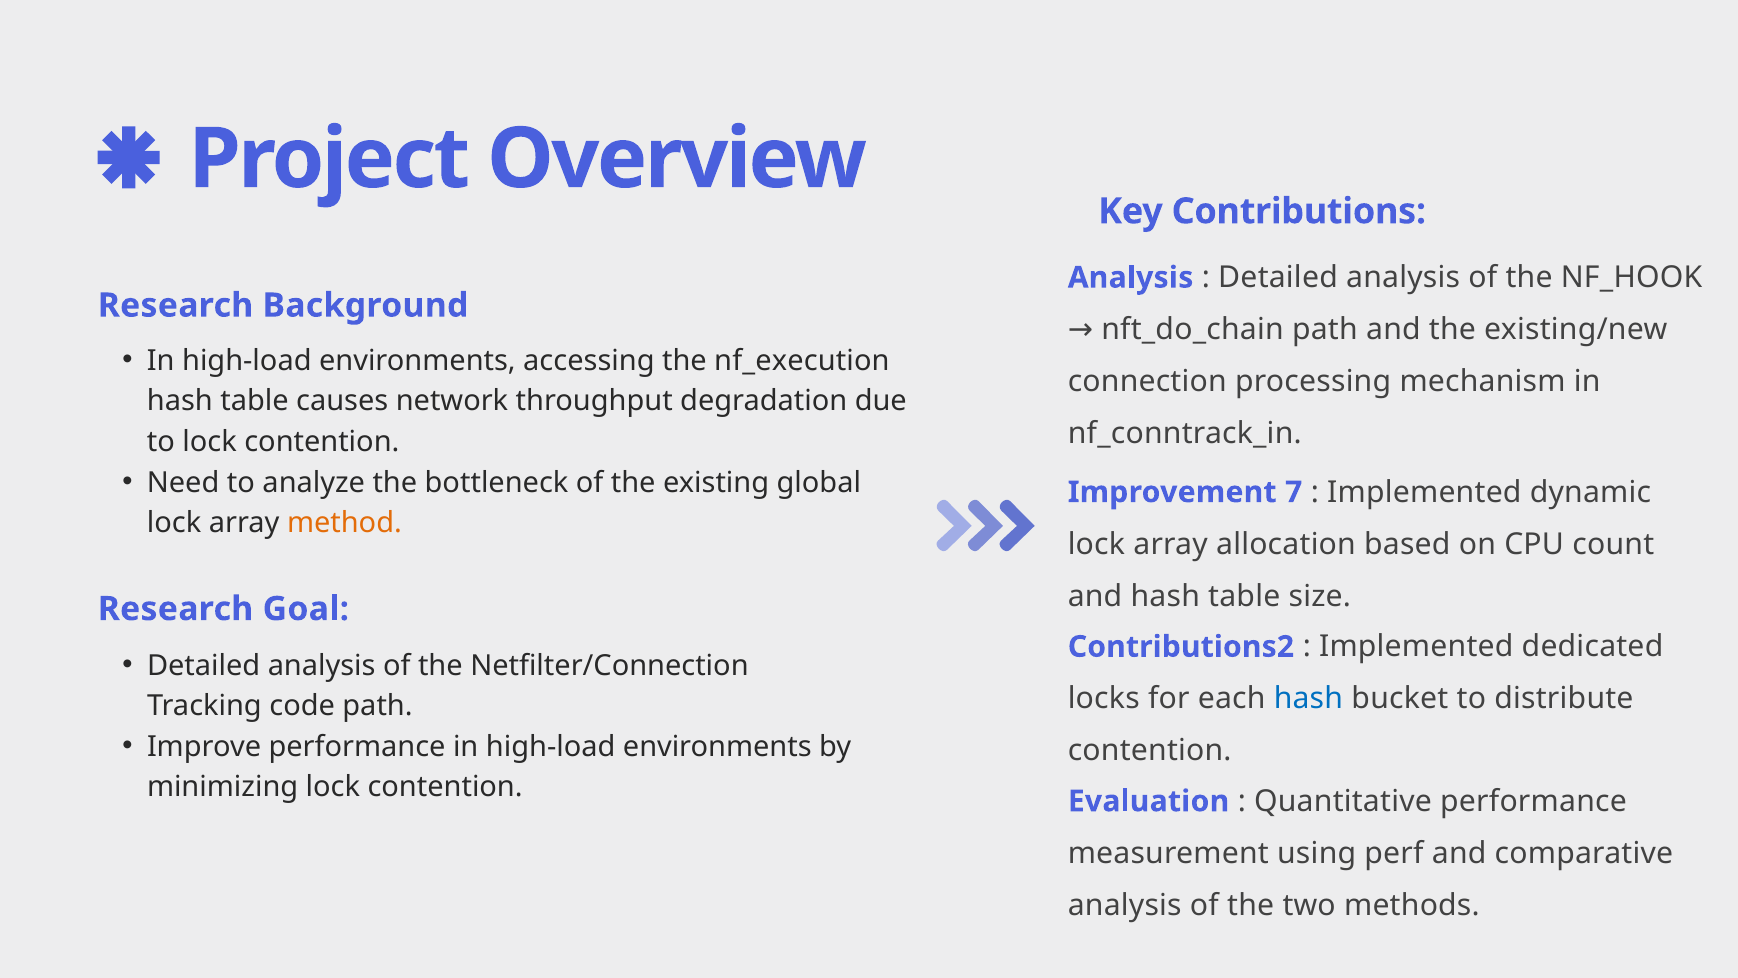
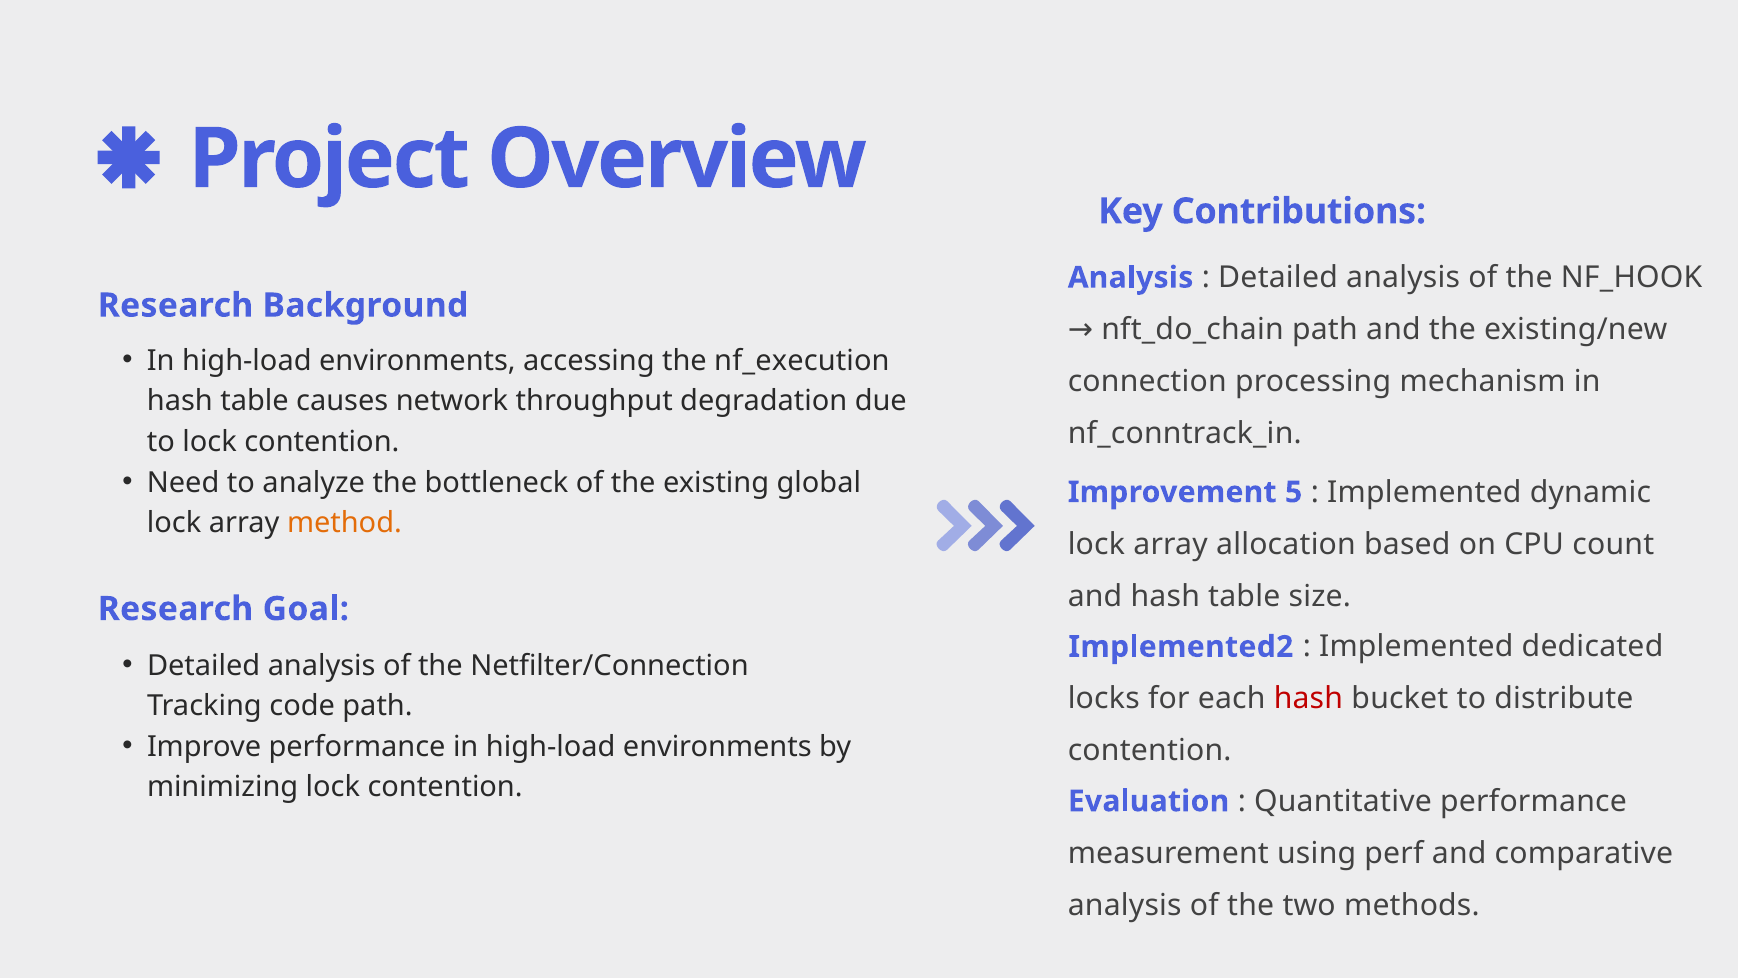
7: 7 -> 5 (1294, 492)
Contributions2: Contributions2 -> Implemented2 (1181, 647)
hash colour: blue -> red (1308, 698)
